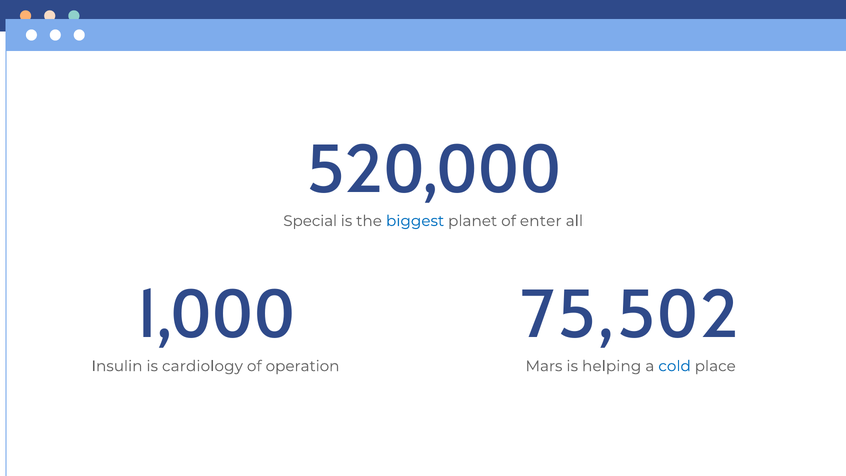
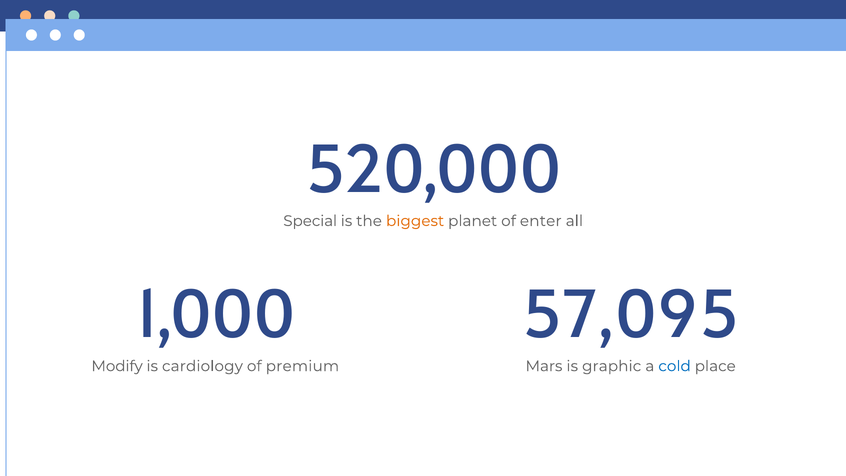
biggest colour: blue -> orange (415, 221)
75,502: 75,502 -> 57,095 (631, 316)
Insulin: Insulin -> Modify (117, 366)
operation: operation -> premium (302, 366)
helping: helping -> graphic (612, 366)
